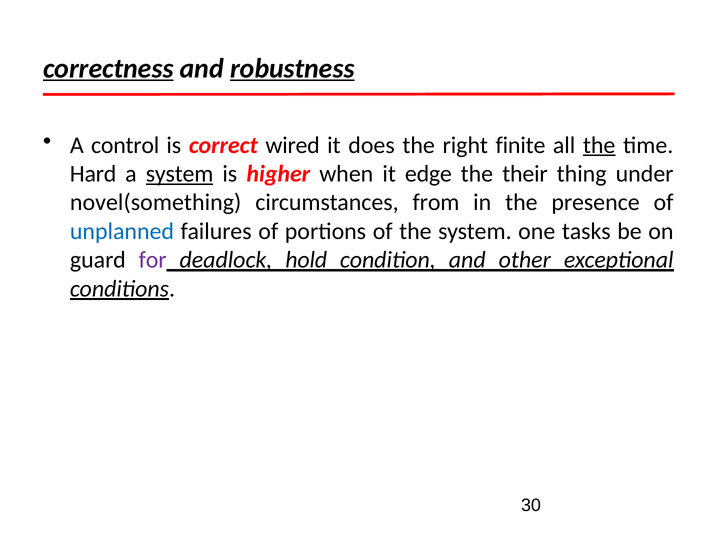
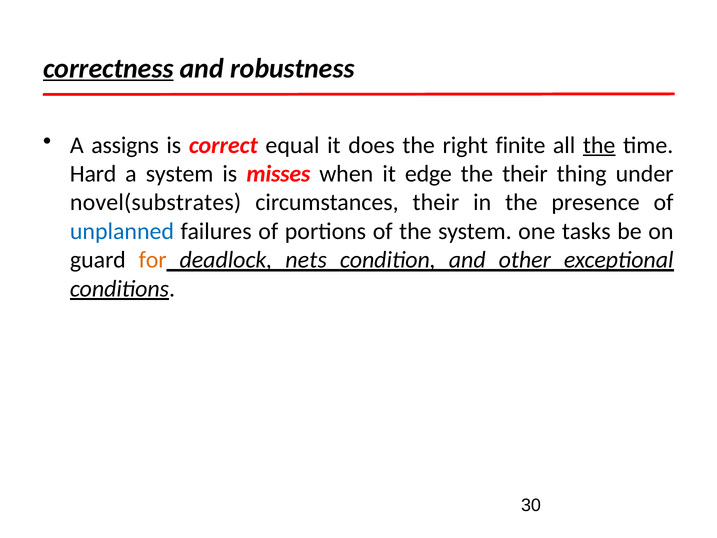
robustness underline: present -> none (292, 68)
control: control -> assigns (125, 145)
wired: wired -> equal (292, 145)
system underline: present -> none (180, 174)
higher: higher -> misses (278, 174)
novel(something: novel(something -> novel(substrates (156, 202)
circumstances from: from -> their (436, 202)
for colour: purple -> orange (153, 260)
hold: hold -> nets (306, 260)
